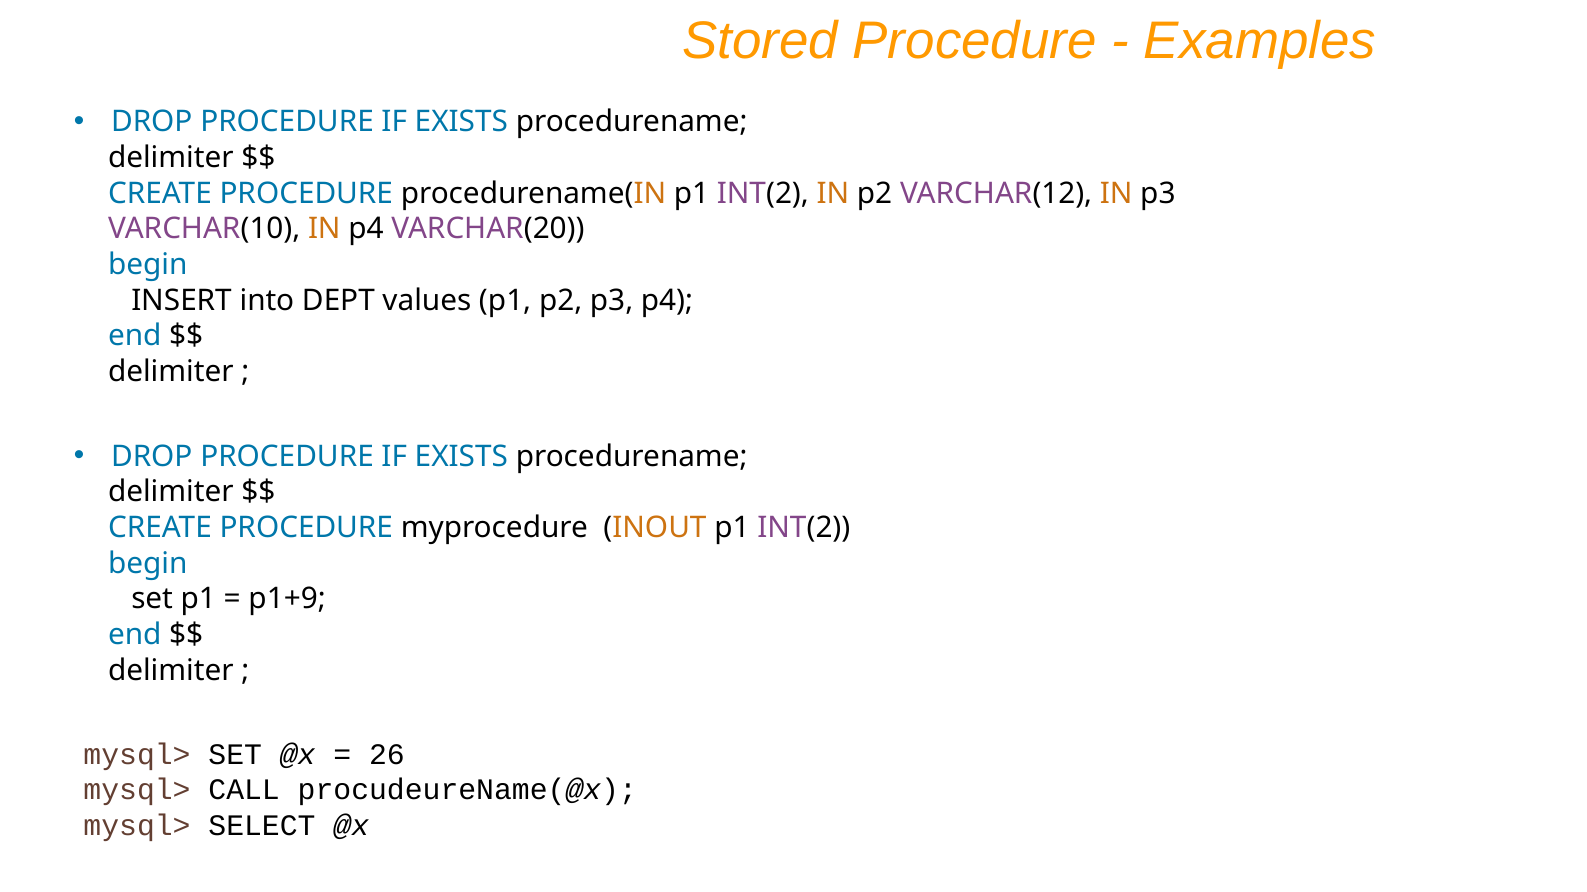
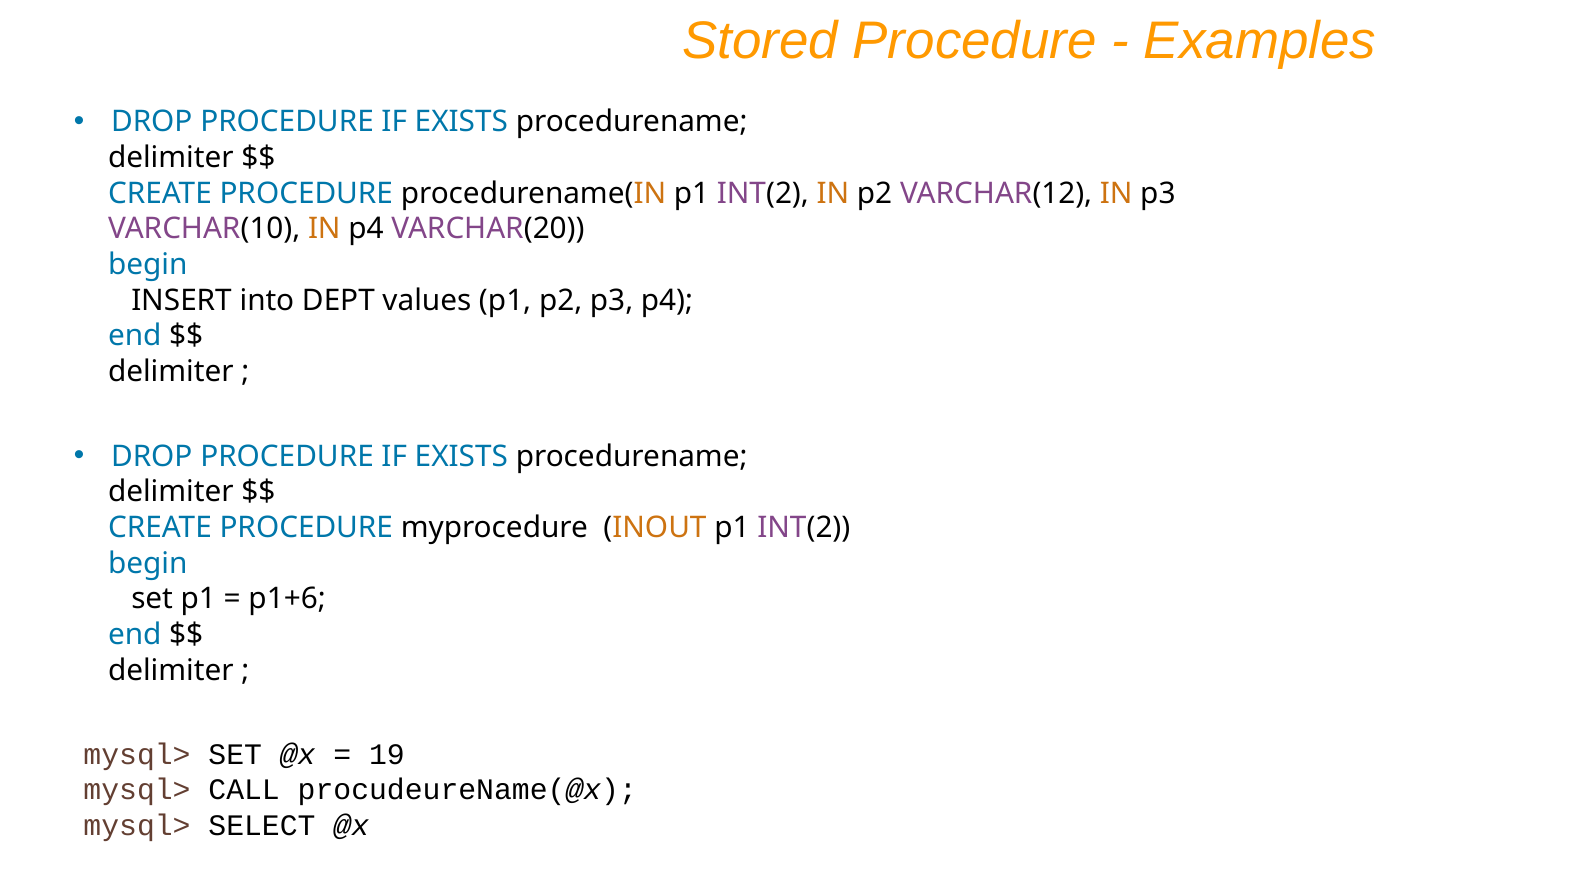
p1+9: p1+9 -> p1+6 (287, 600)
26: 26 -> 19 (387, 755)
